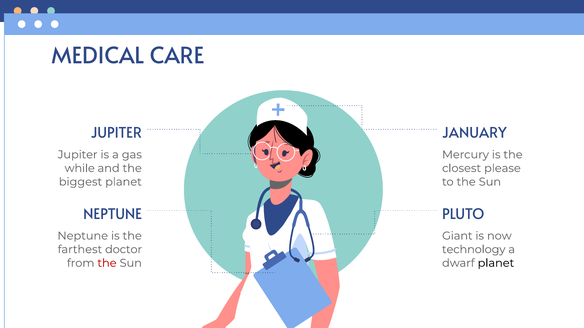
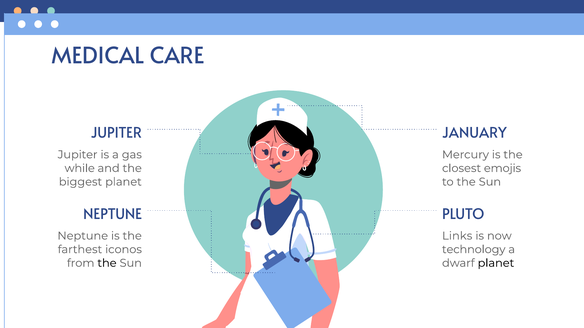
please: please -> emojis (502, 168)
Giant: Giant -> Links (457, 236)
doctor: doctor -> iconos (124, 250)
the colour: red -> black (107, 263)
